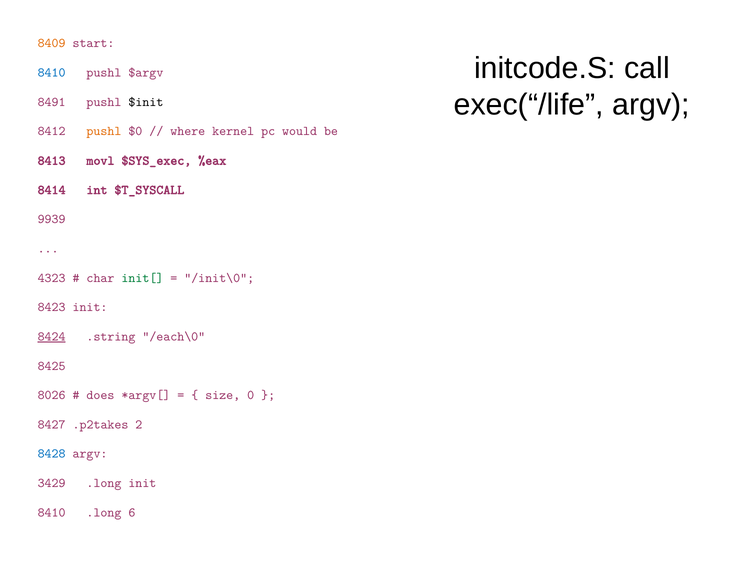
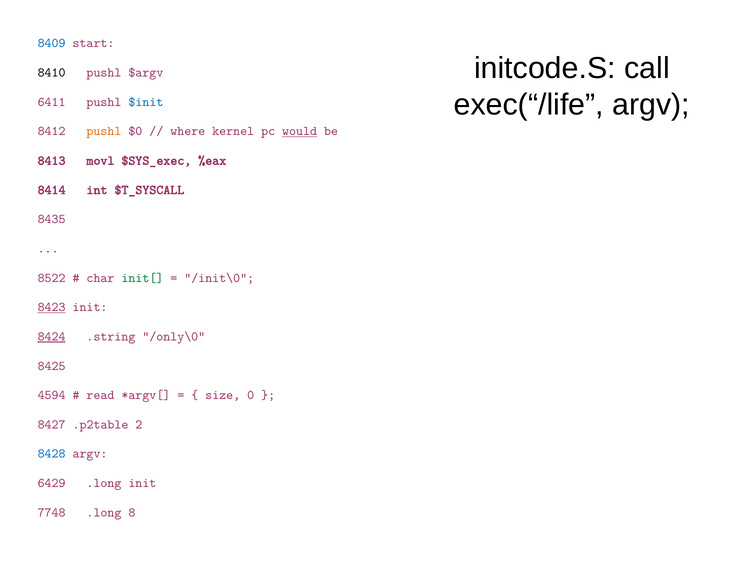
8409 colour: orange -> blue (52, 43)
8410 colour: blue -> black (52, 72)
8491: 8491 -> 6411 (52, 102)
$init colour: black -> blue (146, 102)
would underline: none -> present (300, 131)
9939: 9939 -> 8435 (52, 219)
4323: 4323 -> 8522 (52, 278)
8423 underline: none -> present (52, 307)
/each\0: /each\0 -> /only\0 (174, 337)
8026: 8026 -> 4594 (52, 395)
does: does -> read (100, 395)
.p2takes: .p2takes -> .p2table (101, 425)
3429: 3429 -> 6429 (52, 484)
8410: 8410 -> 7748 (52, 513)
6: 6 -> 8 (132, 513)
